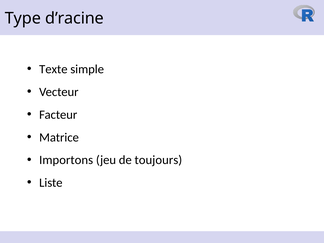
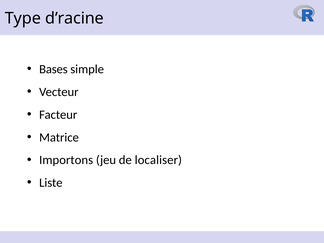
Texte: Texte -> Bases (53, 69)
toujours: toujours -> localiser (158, 160)
